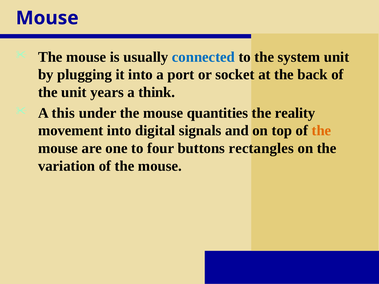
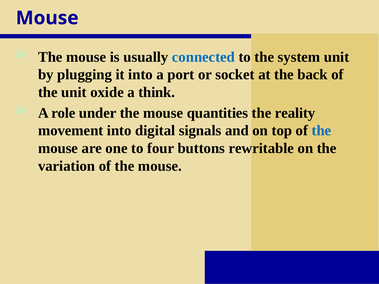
years: years -> oxide (107, 92)
this: this -> role (63, 113)
the colour: orange -> blue (321, 131)
rectangles: rectangles -> rewritable (261, 148)
